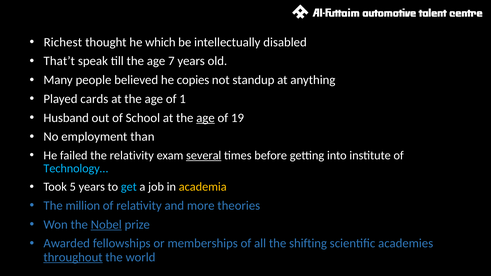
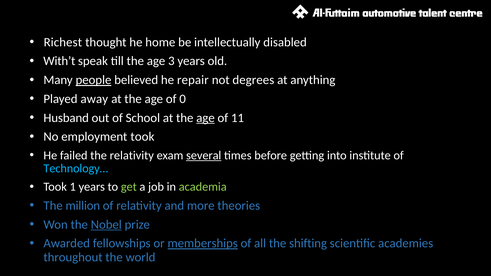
which: which -> home (160, 42)
That’t: That’t -> With’t (59, 61)
7: 7 -> 3 (171, 61)
people underline: none -> present (93, 80)
copies: copies -> repair (193, 80)
standup: standup -> degrees (253, 80)
cards: cards -> away (94, 99)
1: 1 -> 0 (183, 99)
19: 19 -> 11 (238, 118)
employment than: than -> took (142, 137)
5: 5 -> 1 (73, 187)
get colour: light blue -> light green (129, 187)
academia colour: yellow -> light green (203, 187)
memberships underline: none -> present (203, 244)
throughout underline: present -> none (73, 257)
